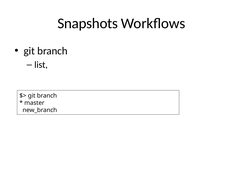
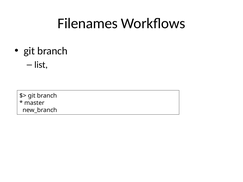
Snapshots: Snapshots -> Filenames (88, 24)
